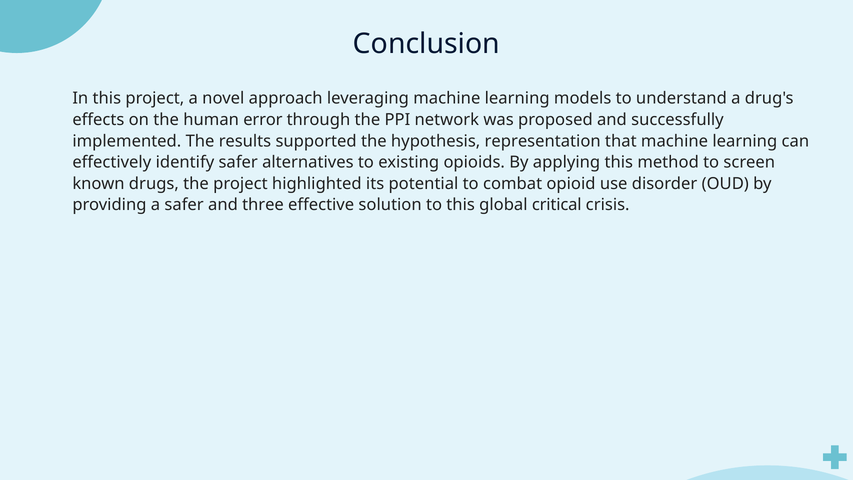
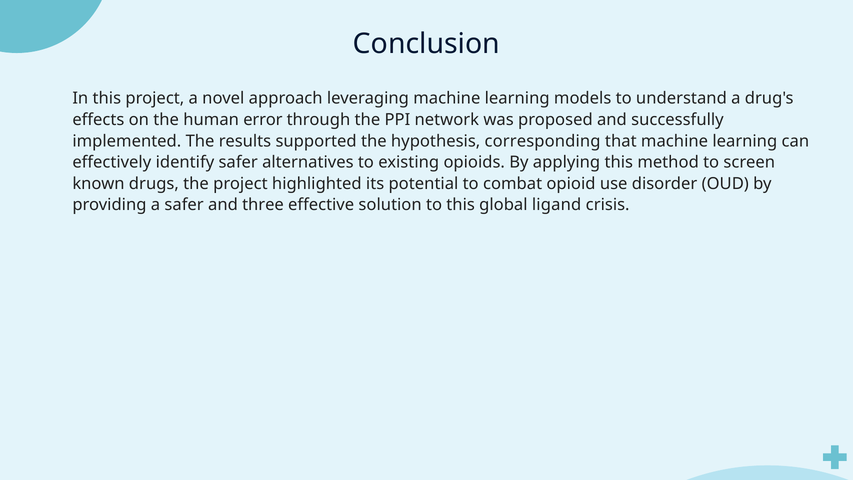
representation: representation -> corresponding (543, 141)
critical: critical -> ligand (557, 205)
